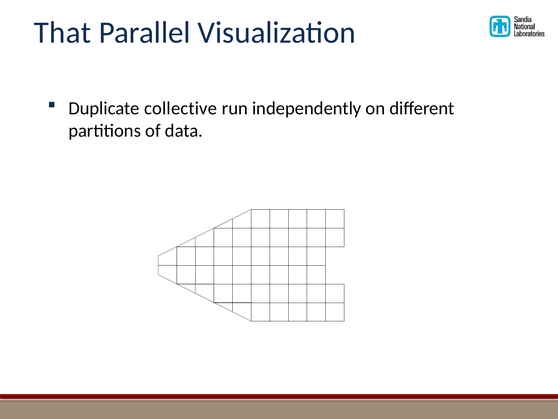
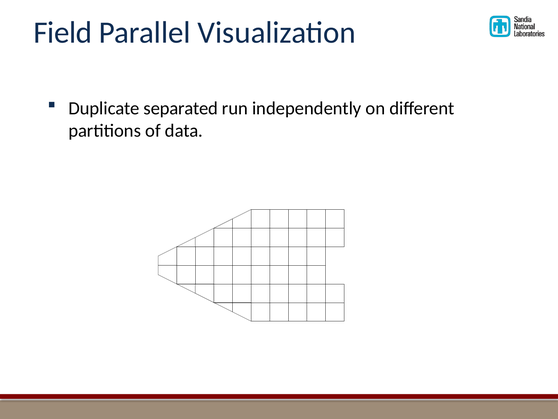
That: That -> Field (63, 32)
collective: collective -> separated (181, 108)
